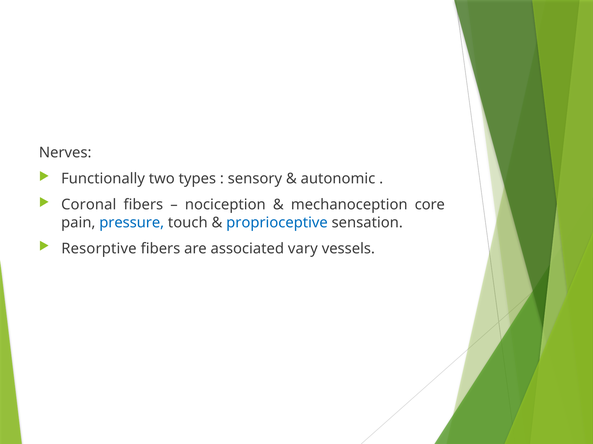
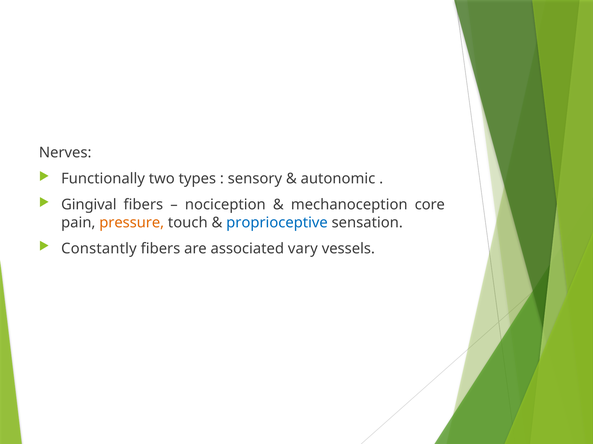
Coronal: Coronal -> Gingival (89, 205)
pressure colour: blue -> orange (132, 223)
Resorptive: Resorptive -> Constantly (99, 249)
